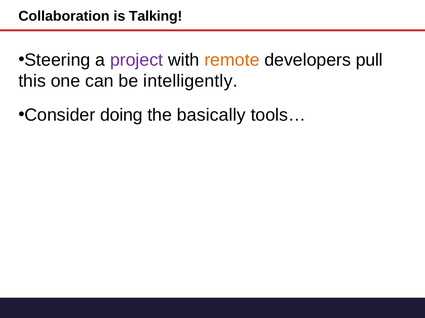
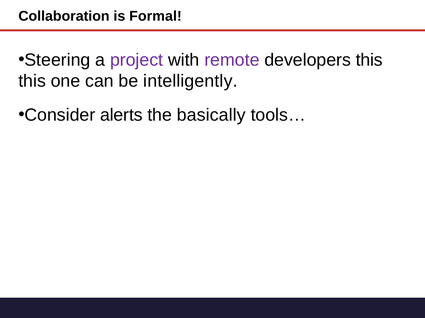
Talking: Talking -> Formal (155, 16)
remote colour: orange -> purple (232, 60)
developers pull: pull -> this (369, 60)
doing: doing -> alerts (121, 115)
